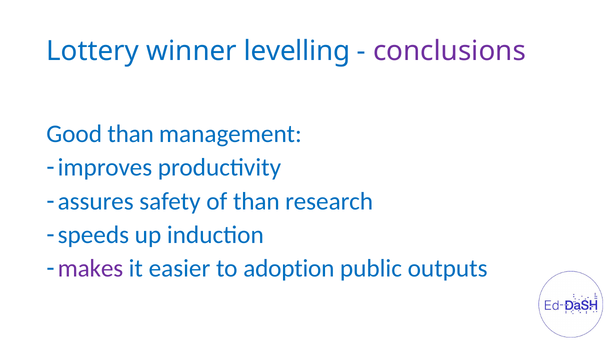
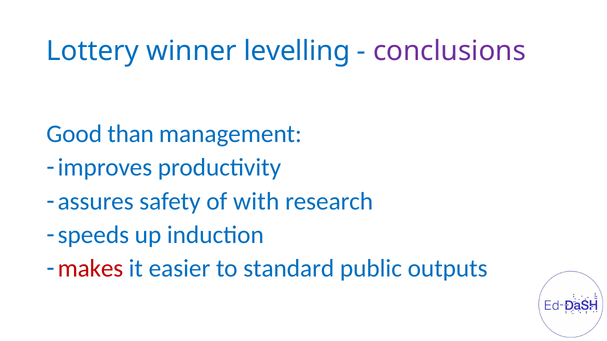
of than: than -> with (256, 201)
makes colour: purple -> red (90, 269)
adoption: adoption -> standard (289, 269)
